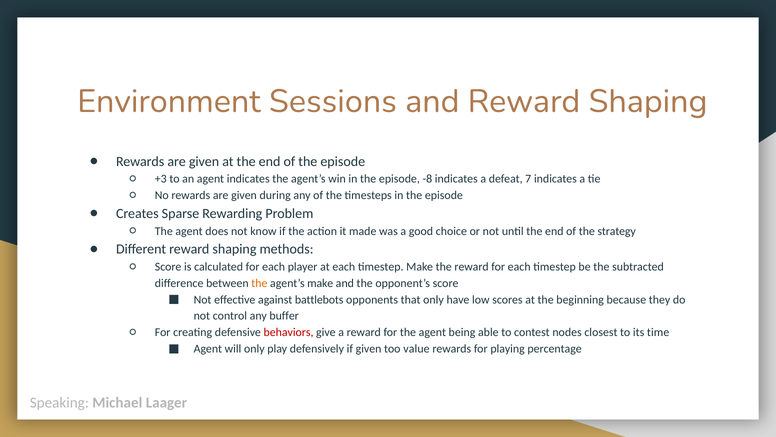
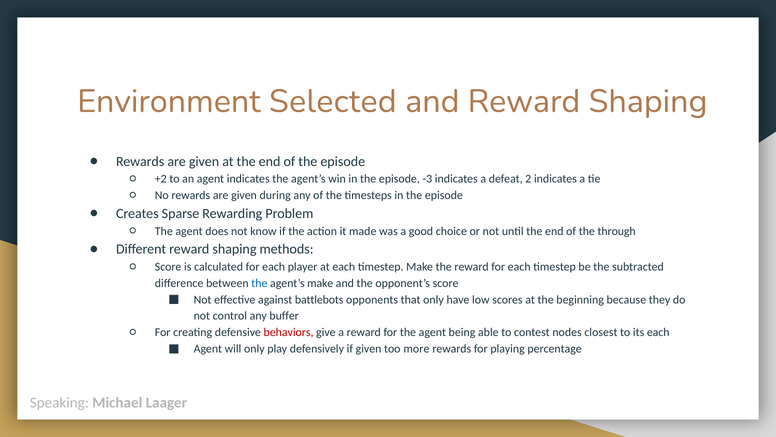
Sessions: Sessions -> Selected (333, 101)
+3: +3 -> +2 (161, 179)
-8: -8 -> -3 (427, 179)
7: 7 -> 2 (528, 179)
strategy: strategy -> through (617, 231)
the colour: orange -> blue (259, 283)
its time: time -> each (658, 332)
value: value -> more (416, 349)
